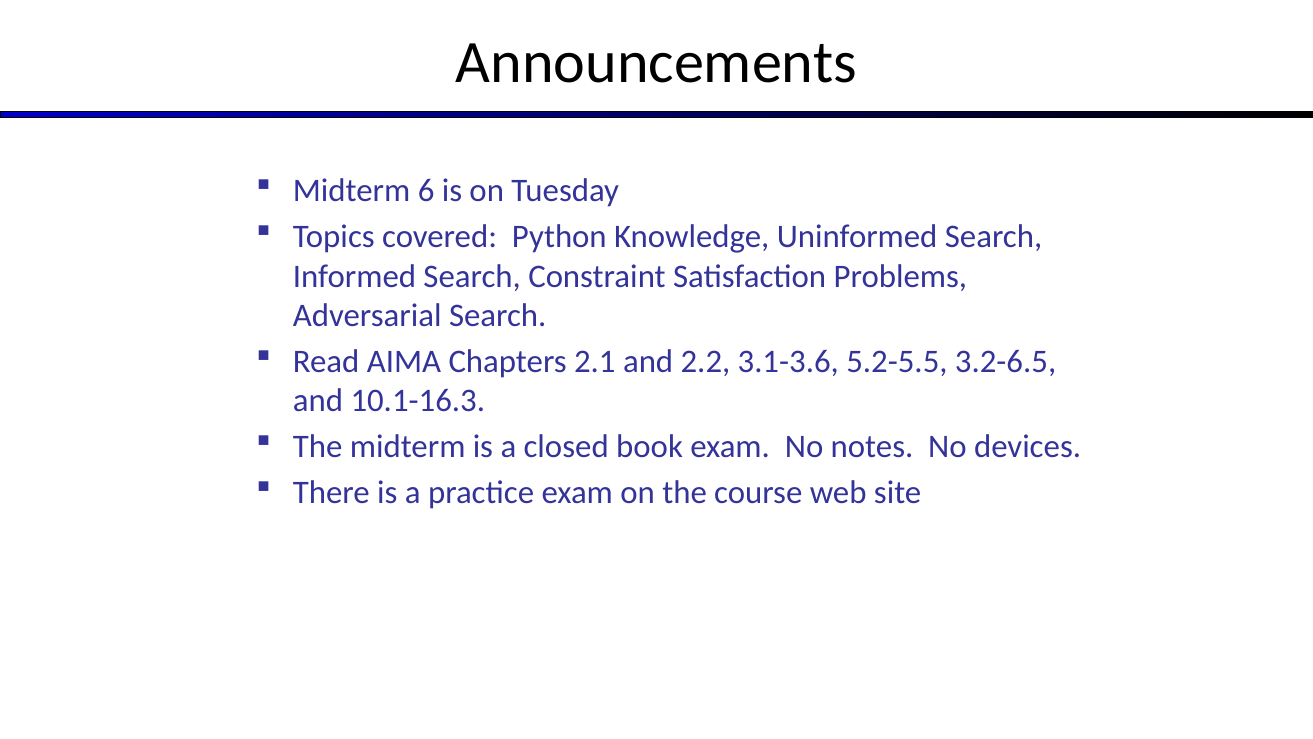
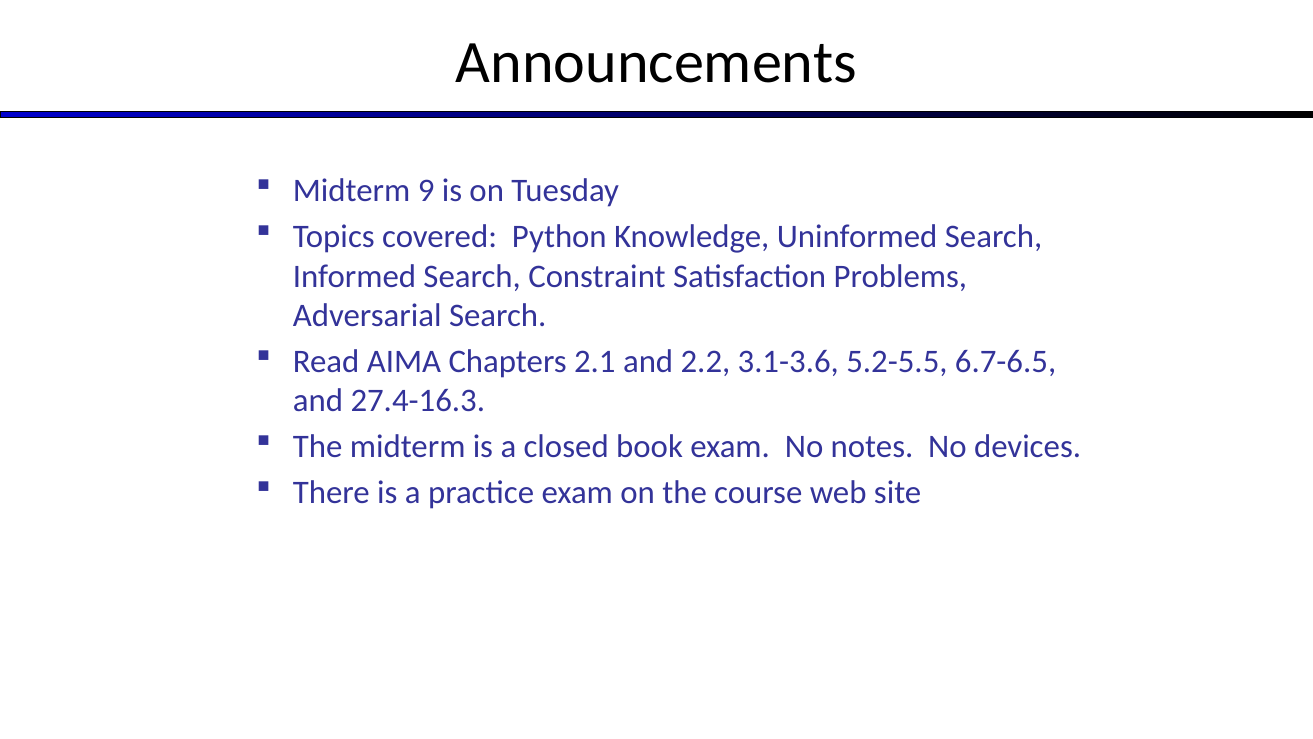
6: 6 -> 9 (426, 191)
3.2-6.5: 3.2-6.5 -> 6.7-6.5 (1006, 361)
10.1-16.3: 10.1-16.3 -> 27.4-16.3 (418, 401)
